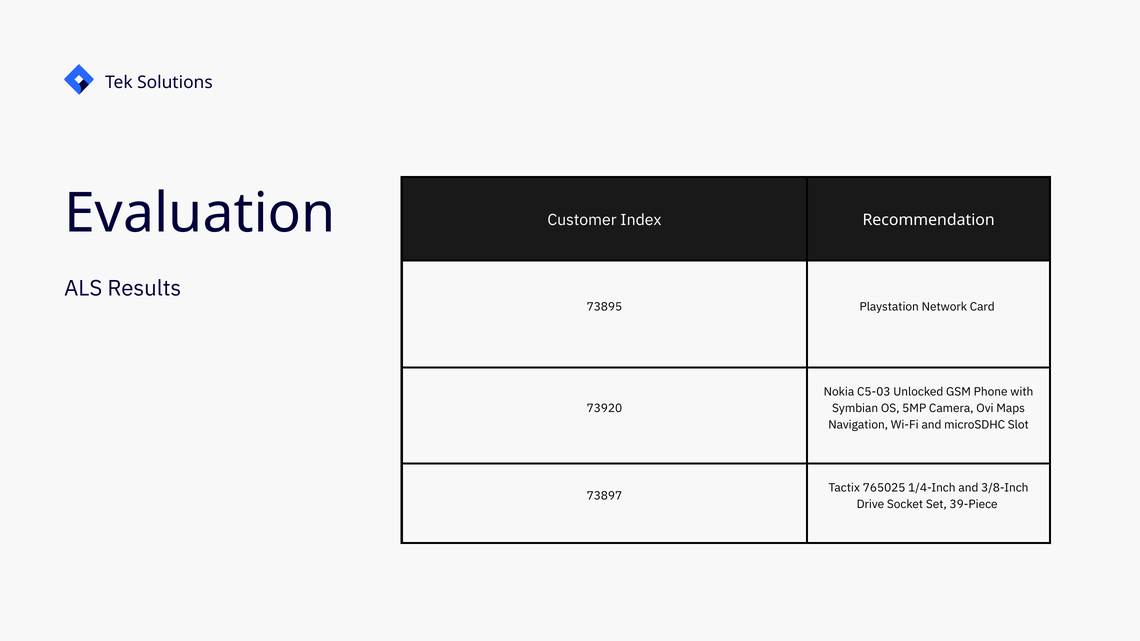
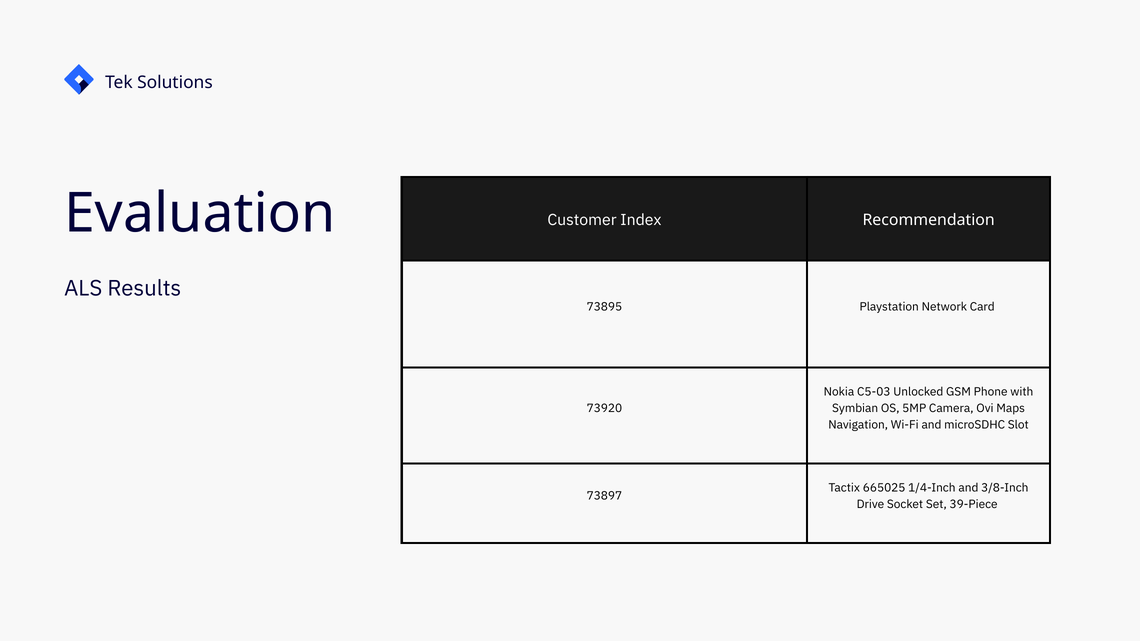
765025: 765025 -> 665025 (884, 488)
